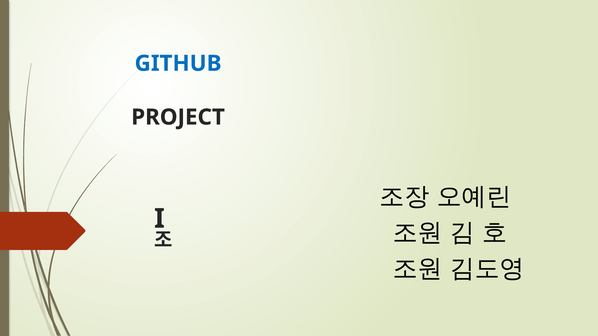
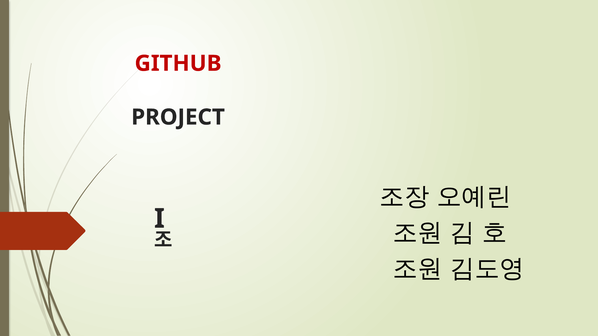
GITHUB colour: blue -> red (178, 63)
